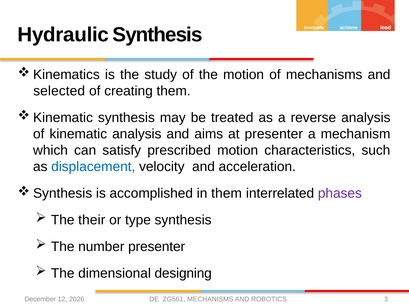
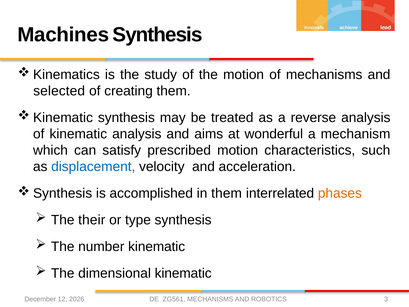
Hydraulic: Hydraulic -> Machines (63, 35)
at presenter: presenter -> wonderful (274, 134)
phases colour: purple -> orange (340, 193)
number presenter: presenter -> kinematic (157, 246)
dimensional designing: designing -> kinematic (183, 273)
